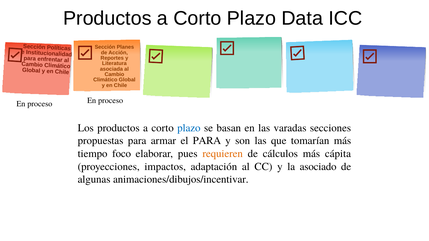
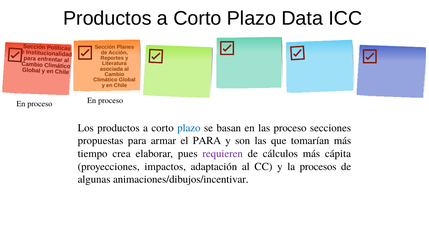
las varadas: varadas -> proceso (290, 128)
foco: foco -> crea (122, 154)
requieren colour: orange -> purple (223, 154)
asociado: asociado -> procesos (318, 167)
